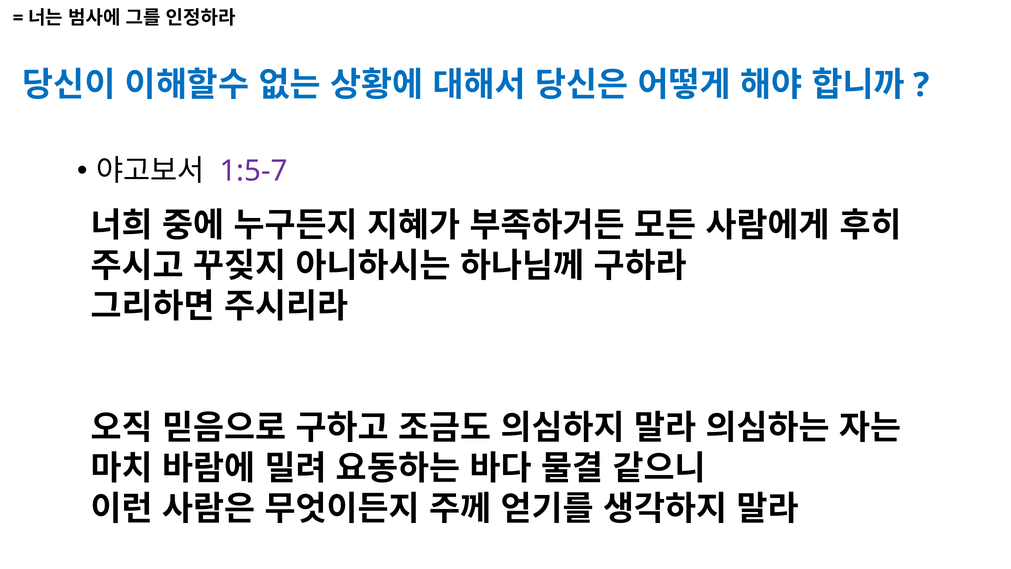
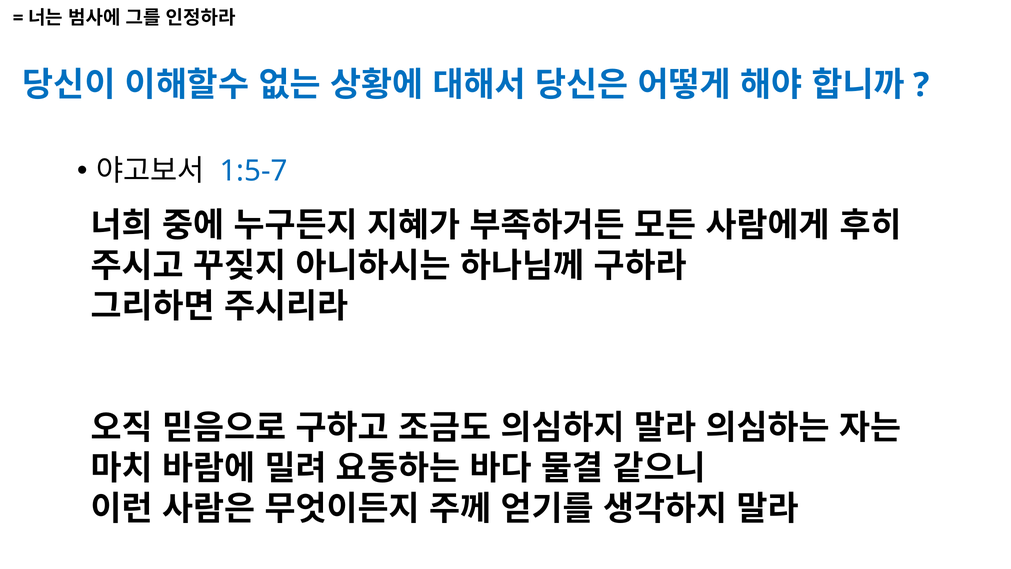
1:5-7 colour: purple -> blue (254, 171)
